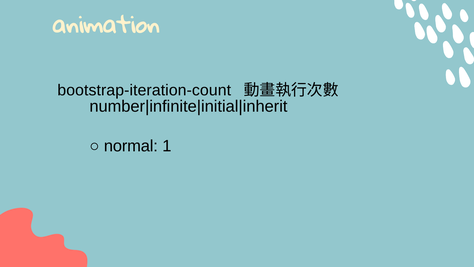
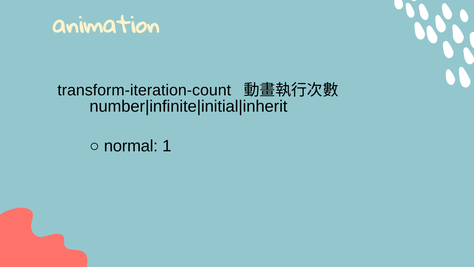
bootstrap-iteration-count: bootstrap-iteration-count -> transform-iteration-count (144, 90)
